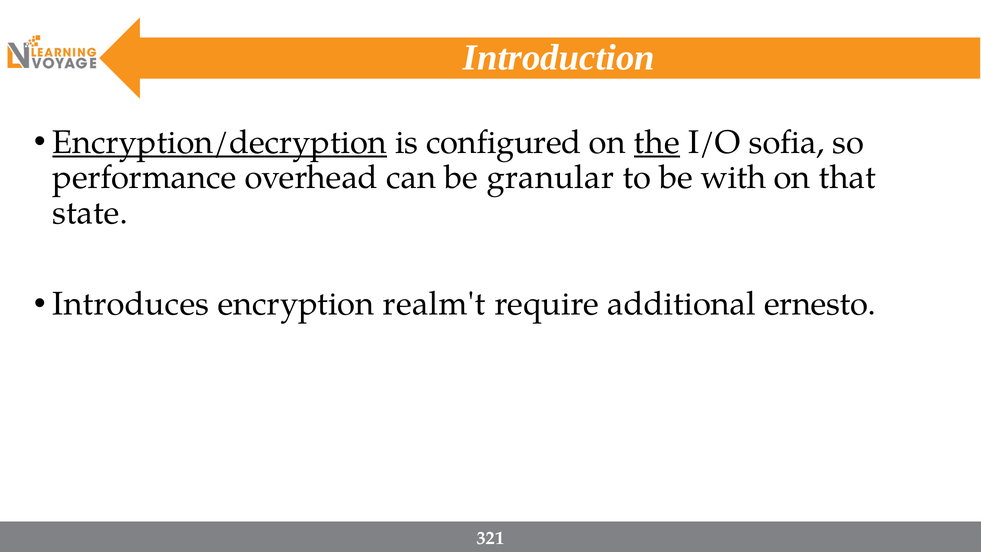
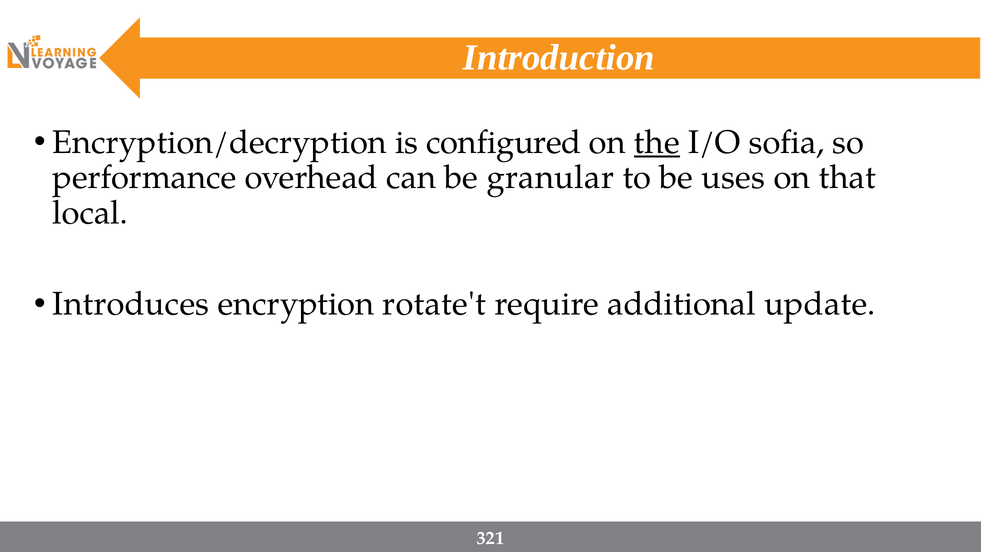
Encryption/decryption underline: present -> none (220, 142)
with: with -> uses (733, 178)
state: state -> local (90, 213)
realm't: realm't -> rotate't (434, 304)
ernesto: ernesto -> update (820, 304)
